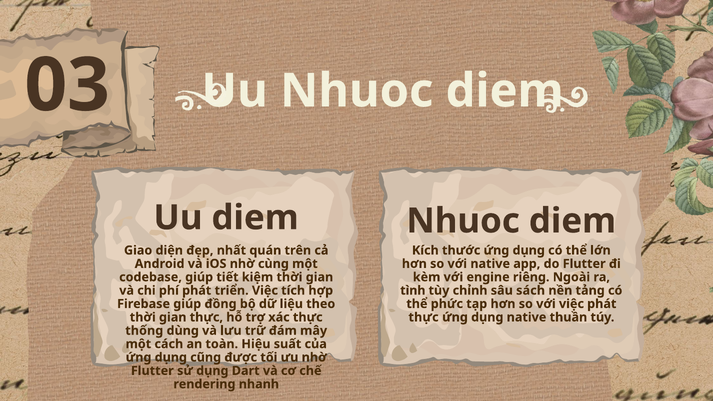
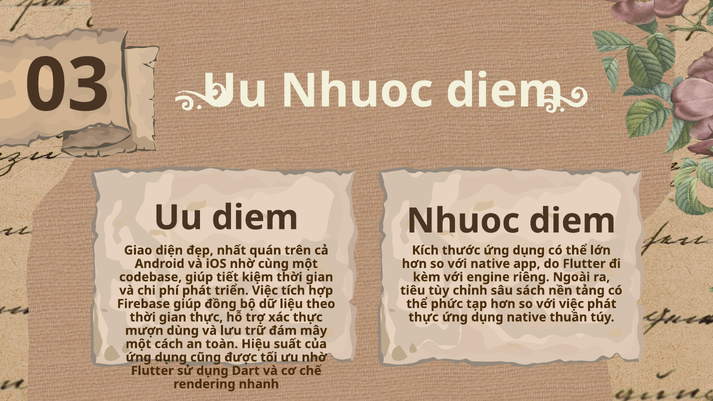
tình: tình -> tiêu (413, 291)
thống: thống -> mượn (144, 331)
